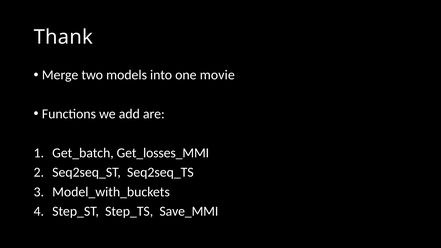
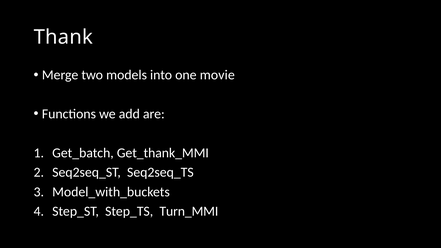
Get_losses_MMI: Get_losses_MMI -> Get_thank_MMI (163, 153)
Save_MMI: Save_MMI -> Turn_MMI (189, 211)
